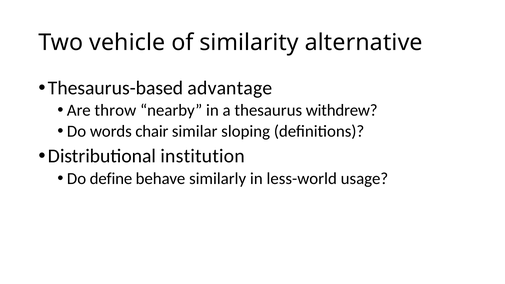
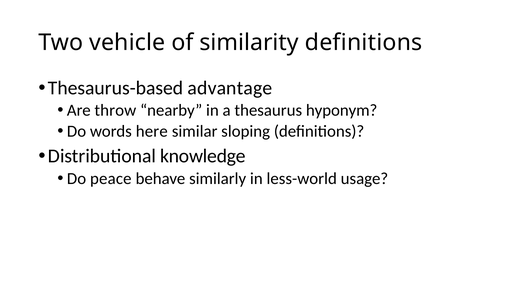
similarity alternative: alternative -> definitions (364, 42)
withdrew: withdrew -> hyponym (342, 110)
chair: chair -> here (152, 131)
institution: institution -> knowledge (203, 156)
define: define -> peace (111, 178)
